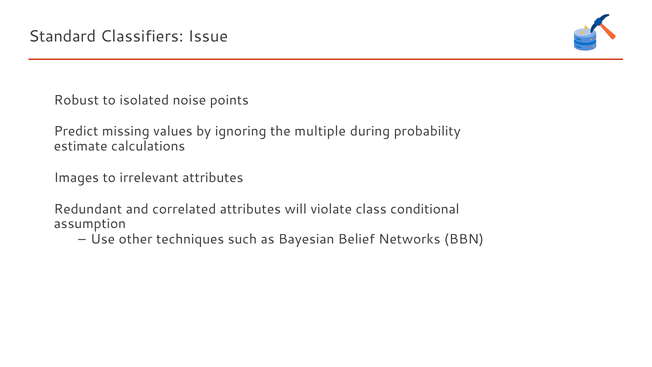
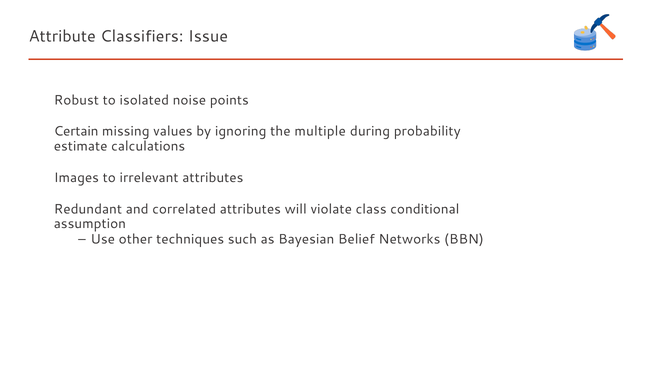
Standard: Standard -> Attribute (62, 36)
Predict: Predict -> Certain (76, 131)
